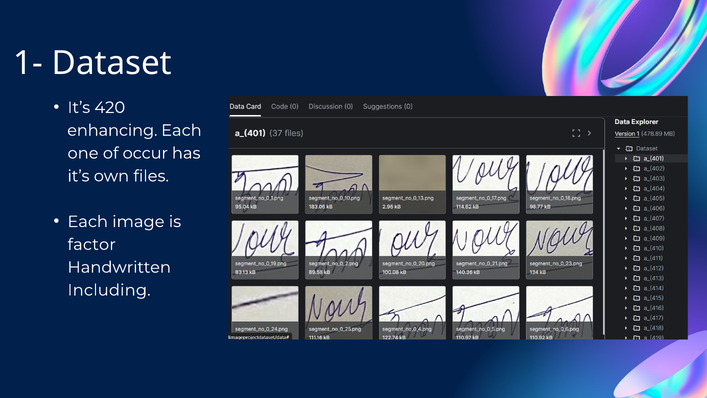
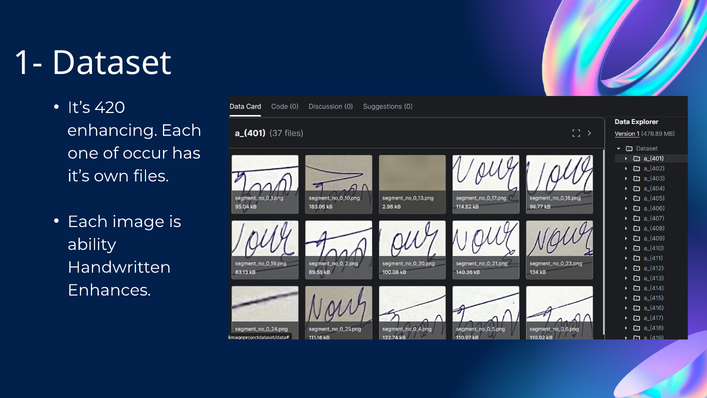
factor: factor -> ability (92, 244)
Including: Including -> Enhances (109, 290)
